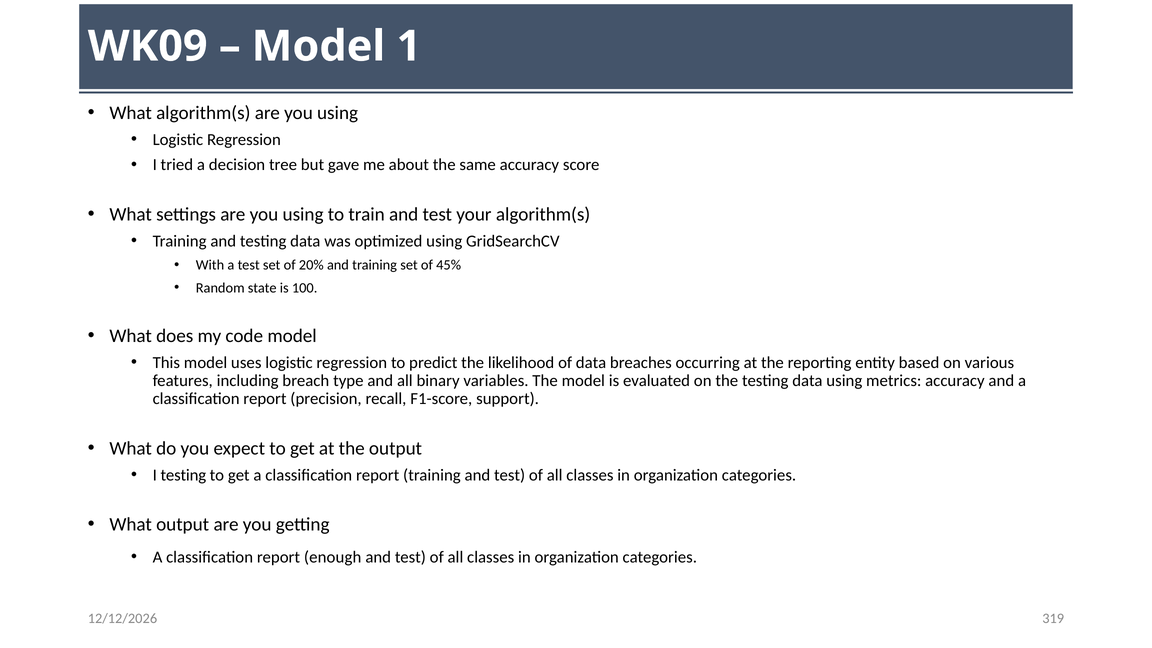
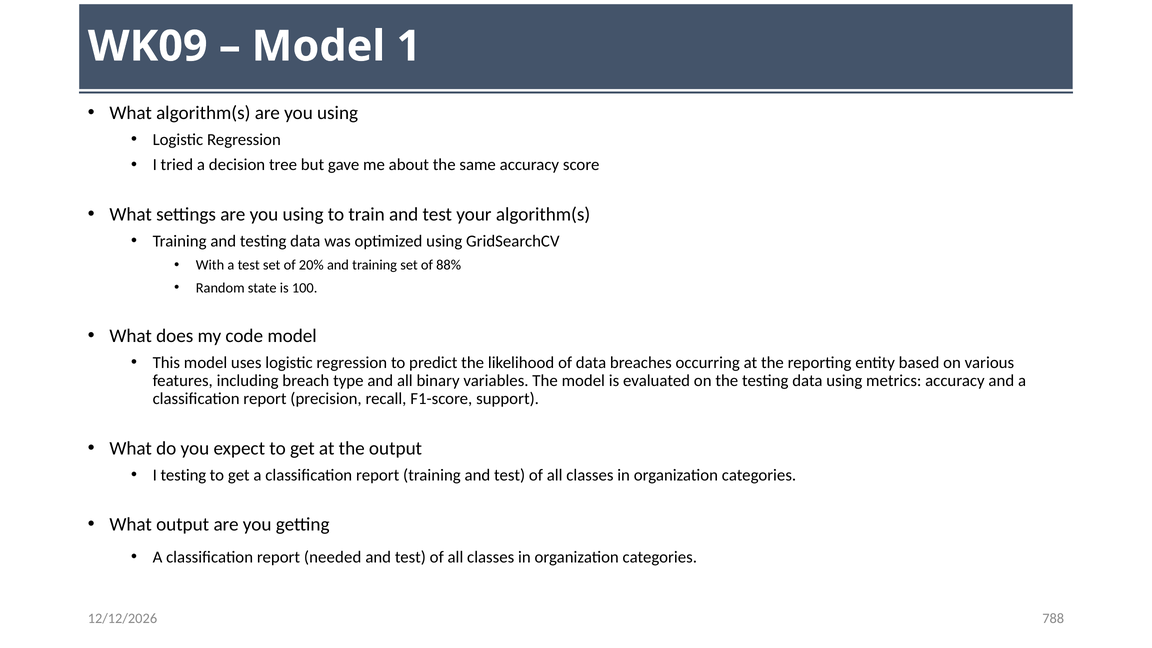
45%: 45% -> 88% (449, 265)
enough: enough -> needed (333, 557)
319: 319 -> 788 (1053, 619)
